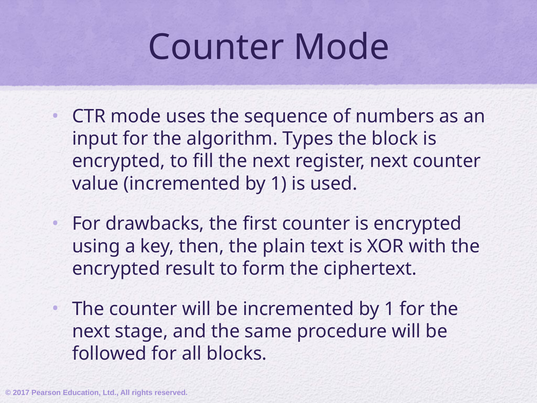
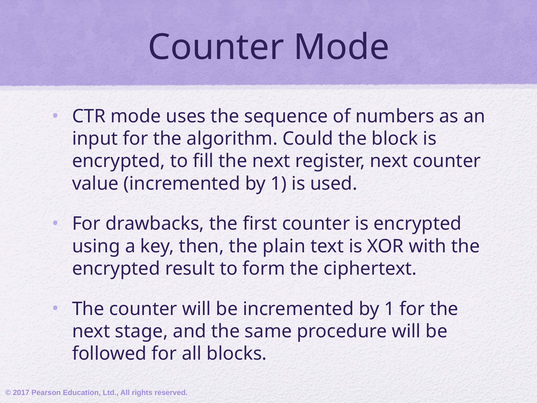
Types: Types -> Could (308, 139)
